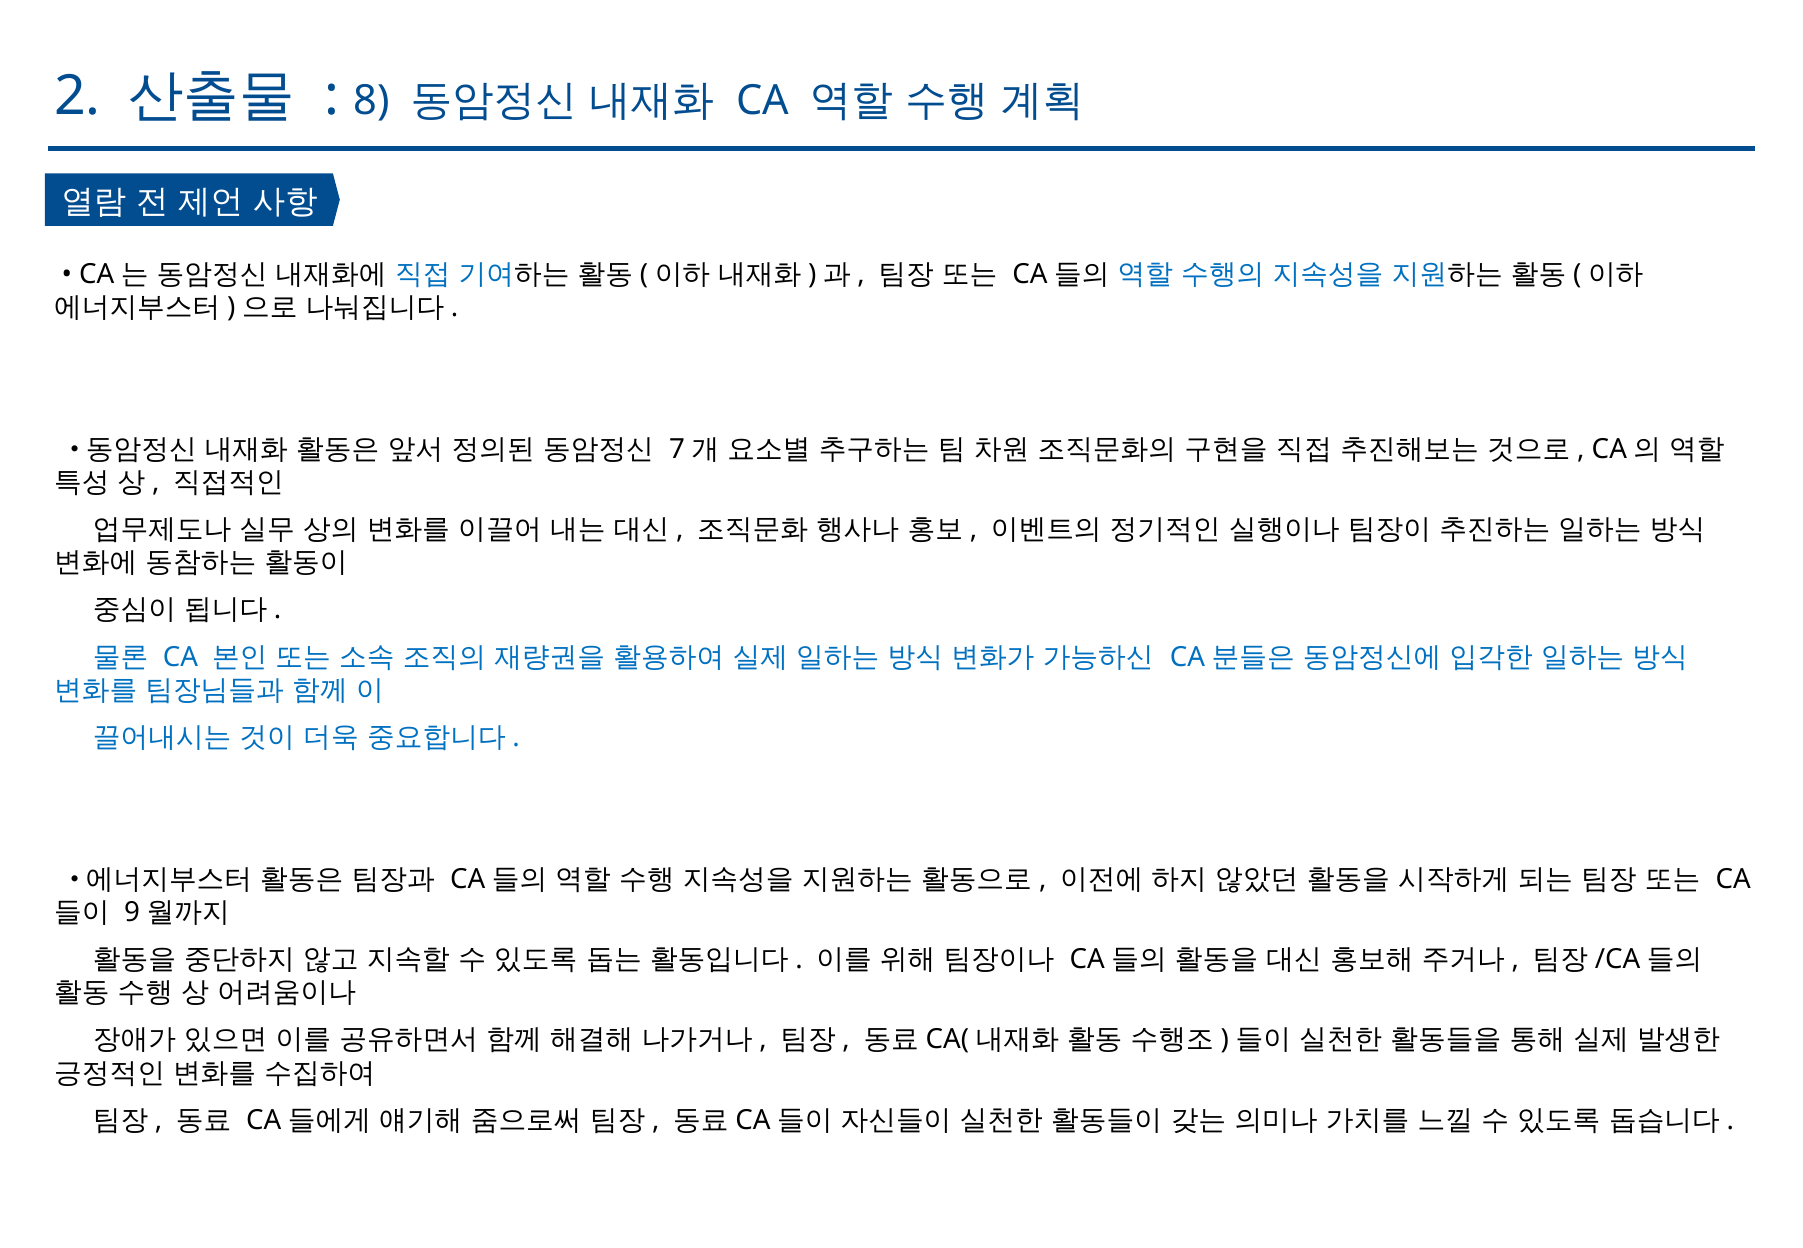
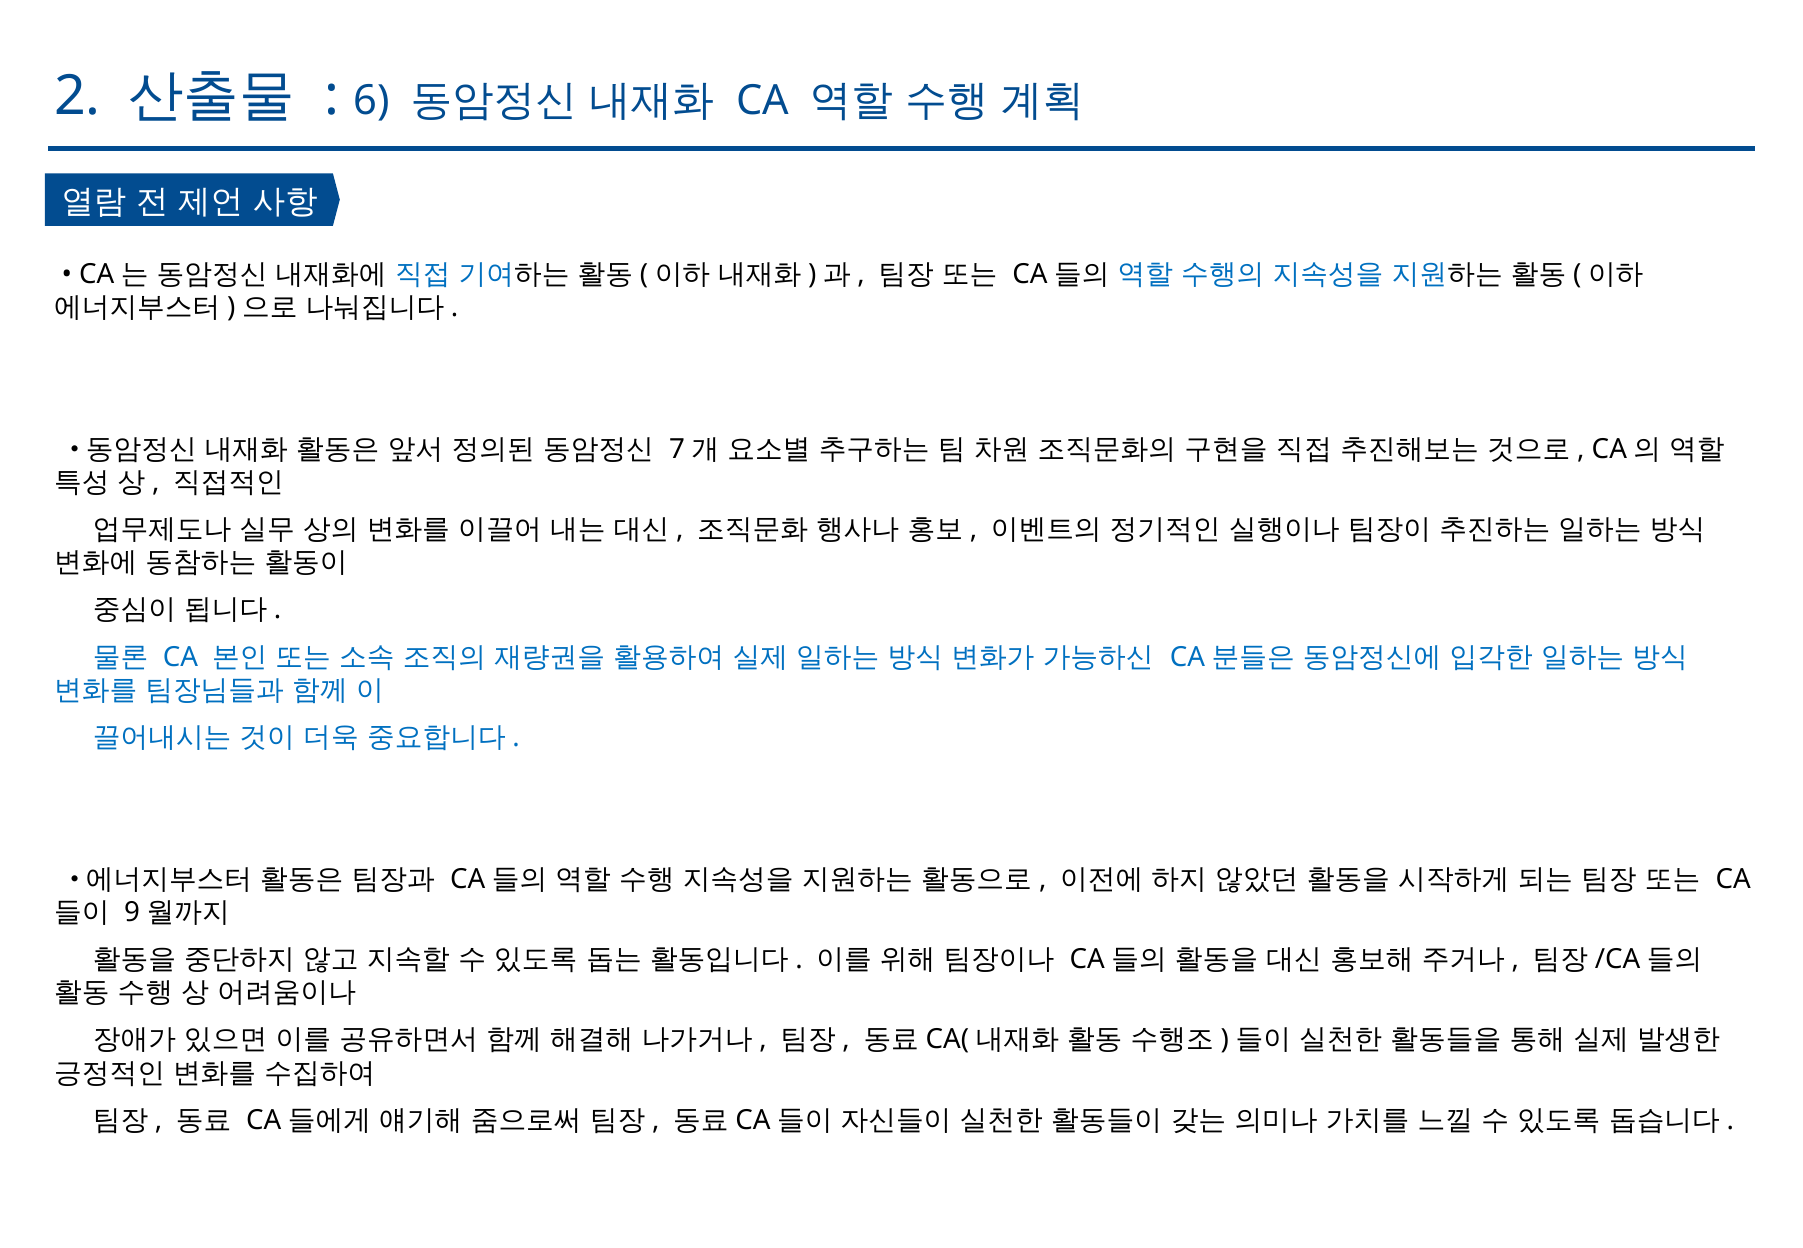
8: 8 -> 6 (372, 100)
